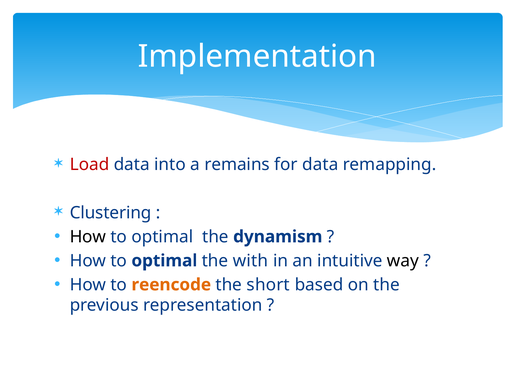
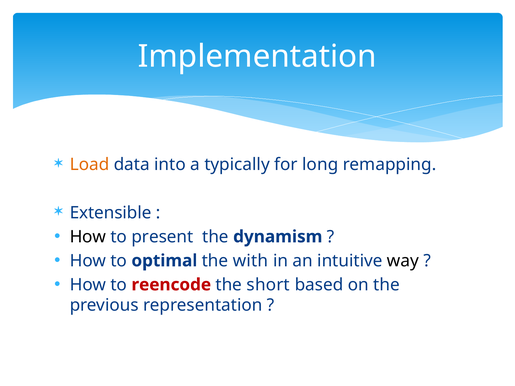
Load colour: red -> orange (89, 165)
remains: remains -> typically (237, 165)
for data: data -> long (320, 165)
Clustering: Clustering -> Extensible (111, 213)
optimal: optimal -> present (162, 237)
reencode colour: orange -> red (171, 285)
